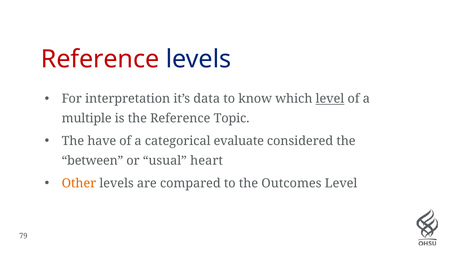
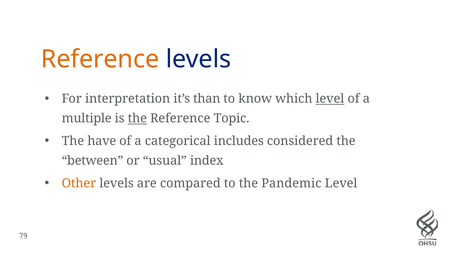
Reference colour: red -> orange (100, 59)
data: data -> than (207, 99)
the underline: none -> present (137, 118)
evaluate: evaluate -> includes (239, 141)
heart: heart -> index (207, 161)
Outcomes: Outcomes -> Pandemic (291, 183)
